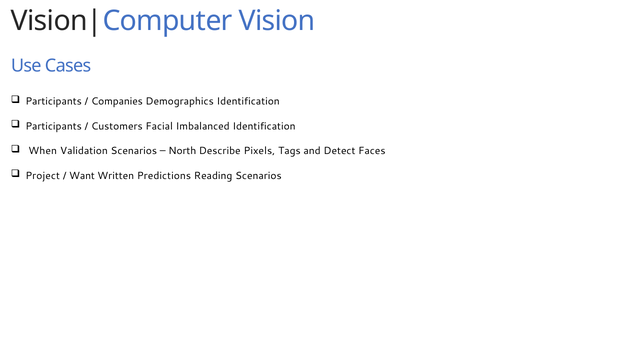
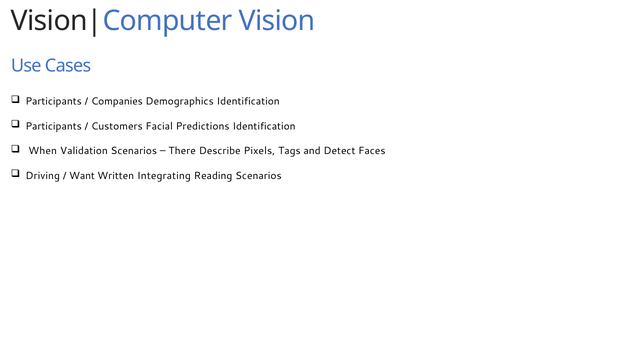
Imbalanced: Imbalanced -> Predictions (203, 126)
North: North -> There (182, 151)
Project: Project -> Driving (43, 176)
Predictions: Predictions -> Integrating (164, 176)
